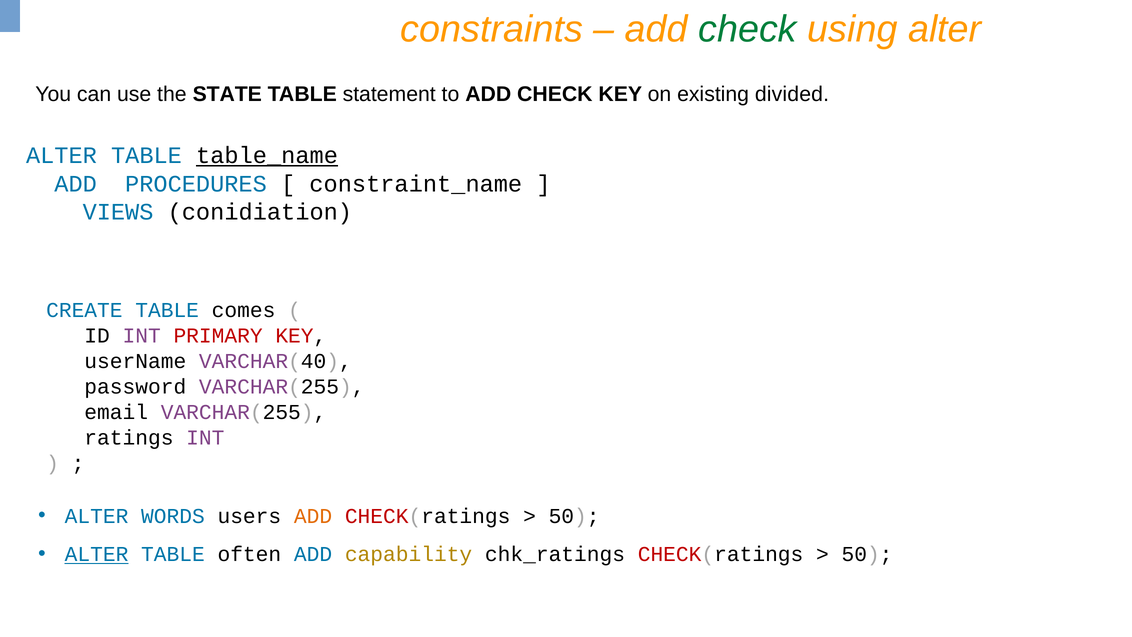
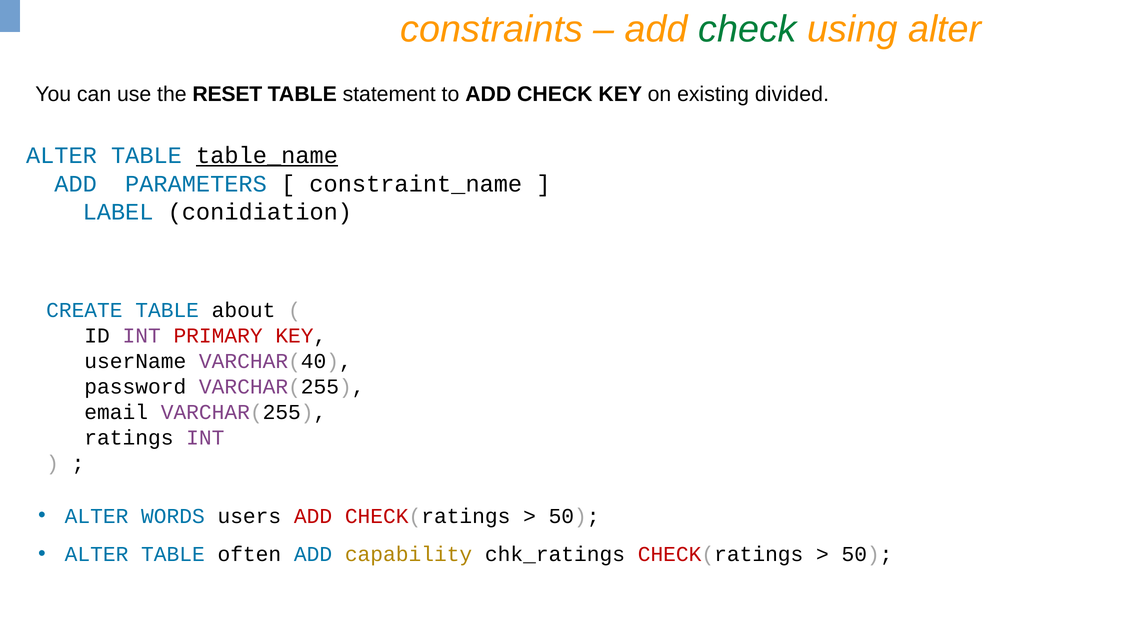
STATE: STATE -> RESET (227, 94)
PROCEDURES: PROCEDURES -> PARAMETERS (196, 184)
VIEWS: VIEWS -> LABEL (118, 212)
comes: comes -> about (244, 310)
ADD colour: orange -> red (313, 516)
ALTER underline: present -> none (97, 554)
